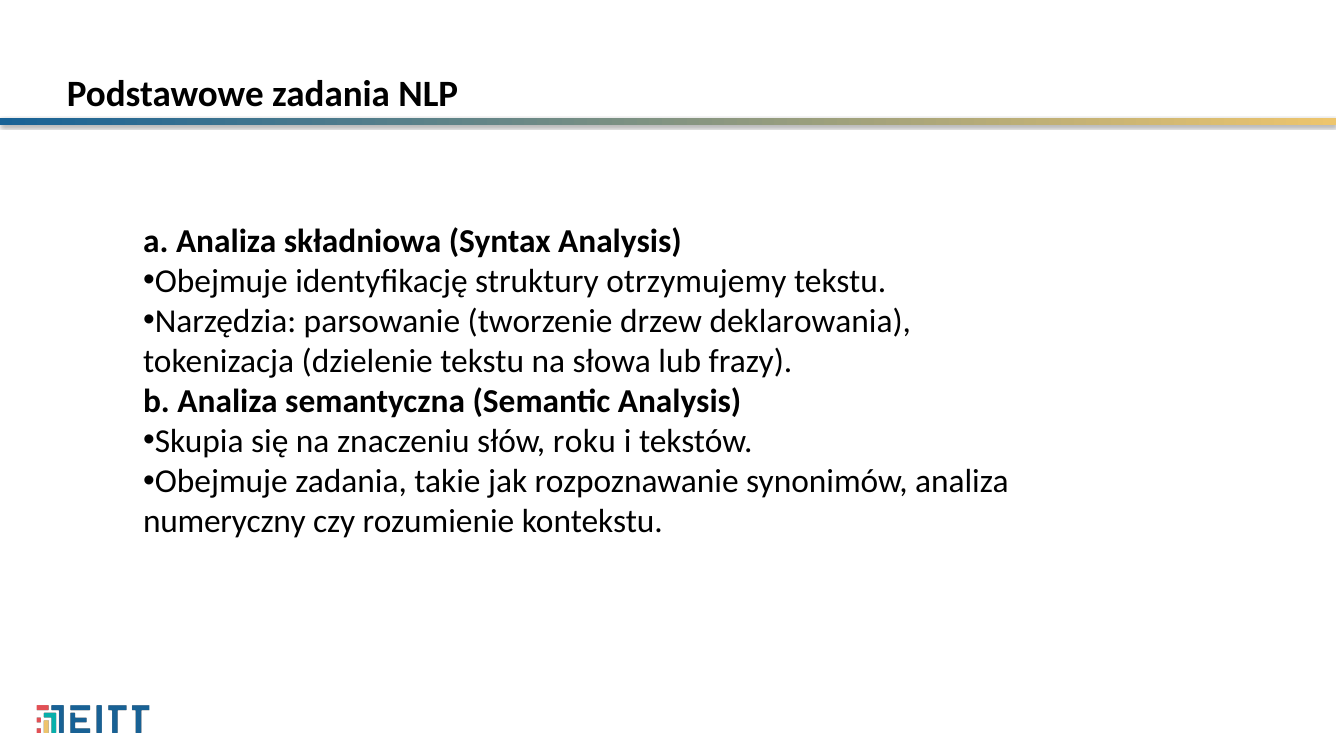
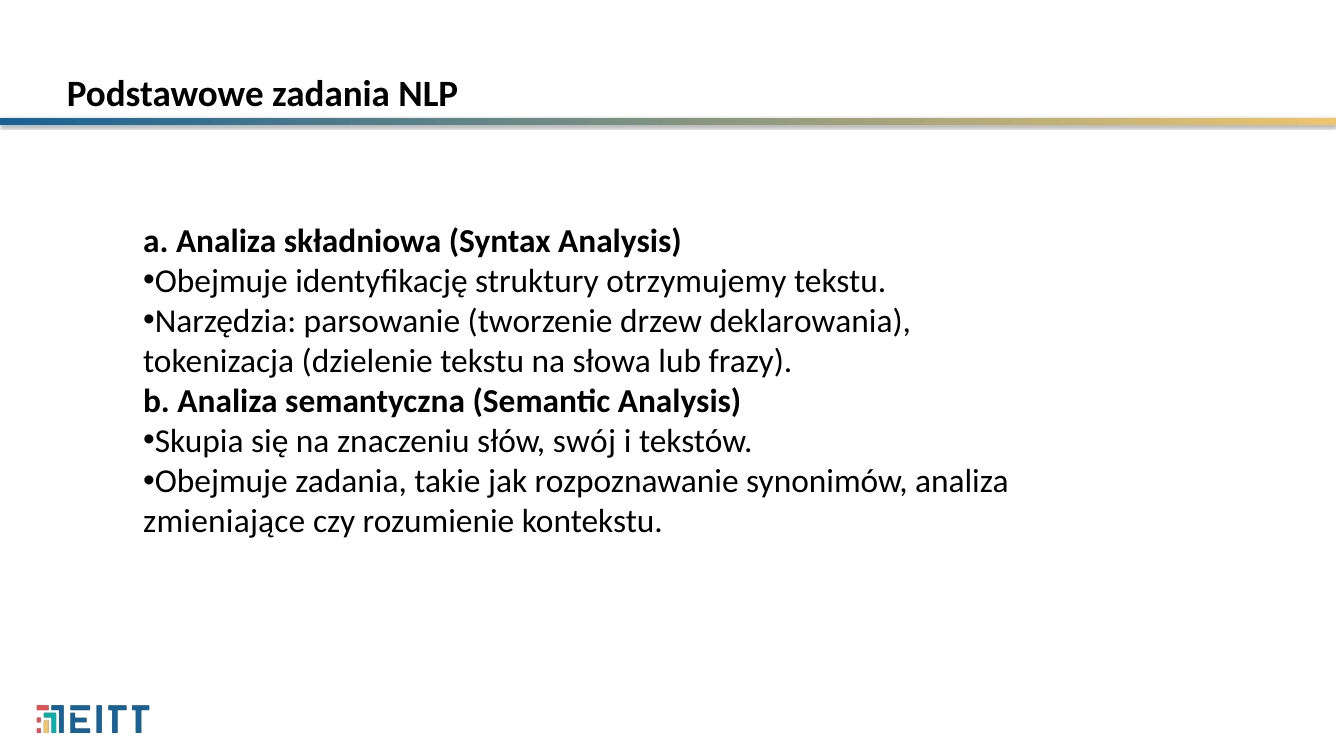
roku: roku -> swój (584, 441)
numeryczny: numeryczny -> zmieniające (224, 522)
